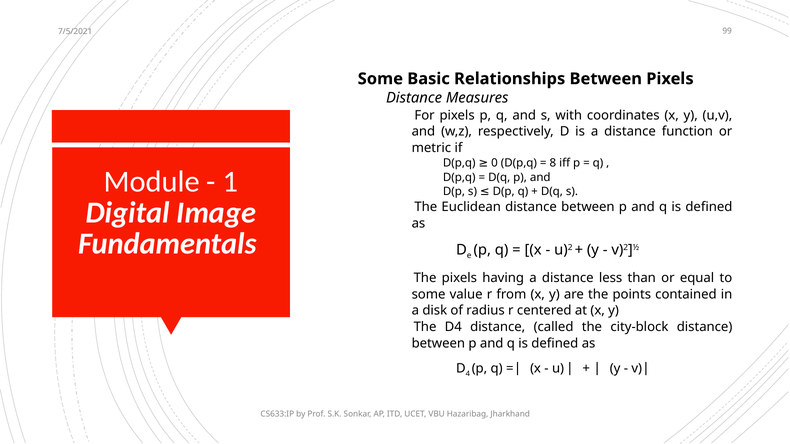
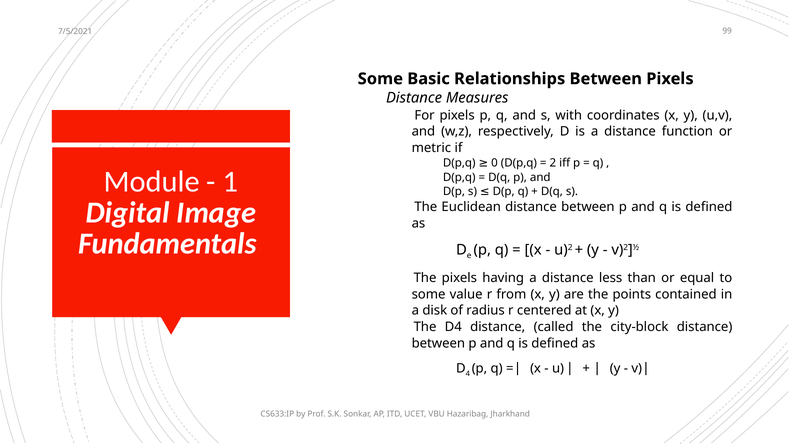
8: 8 -> 2 (553, 163)
